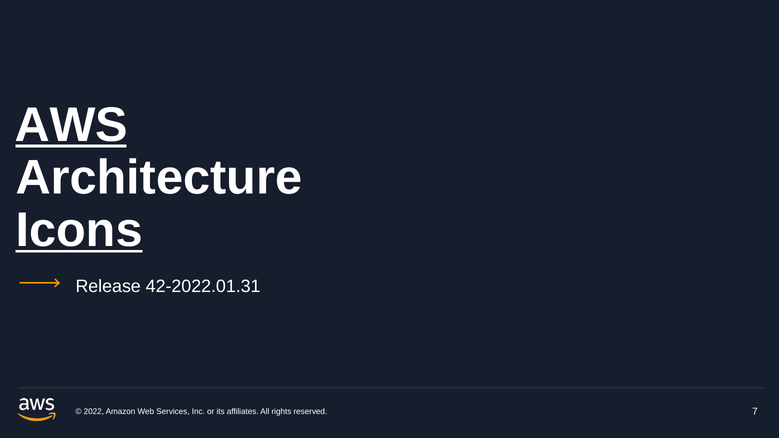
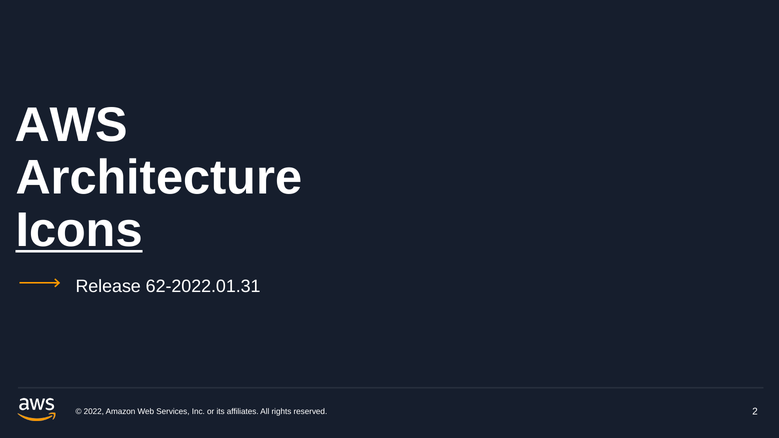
AWS underline: present -> none (71, 125)
42-2022.01.31: 42-2022.01.31 -> 62-2022.01.31 (203, 287)
7: 7 -> 2 (755, 412)
